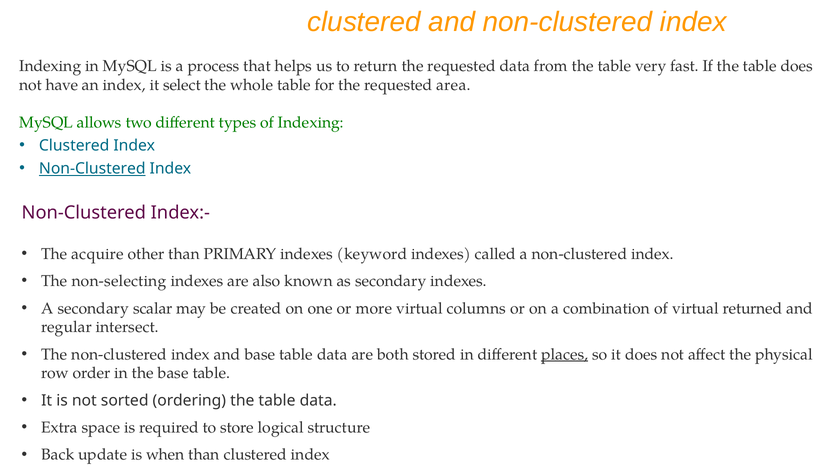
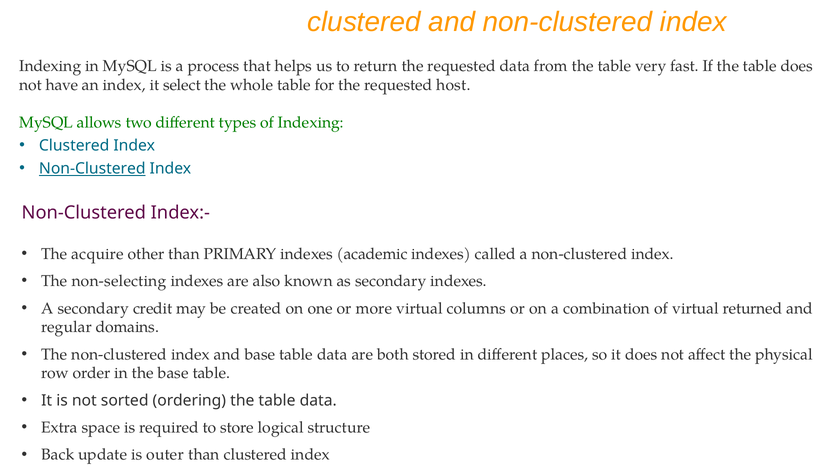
area: area -> host (453, 85)
keyword: keyword -> academic (372, 254)
scalar: scalar -> credit (153, 309)
intersect: intersect -> domains (127, 327)
places underline: present -> none (565, 355)
when: when -> outer (165, 455)
